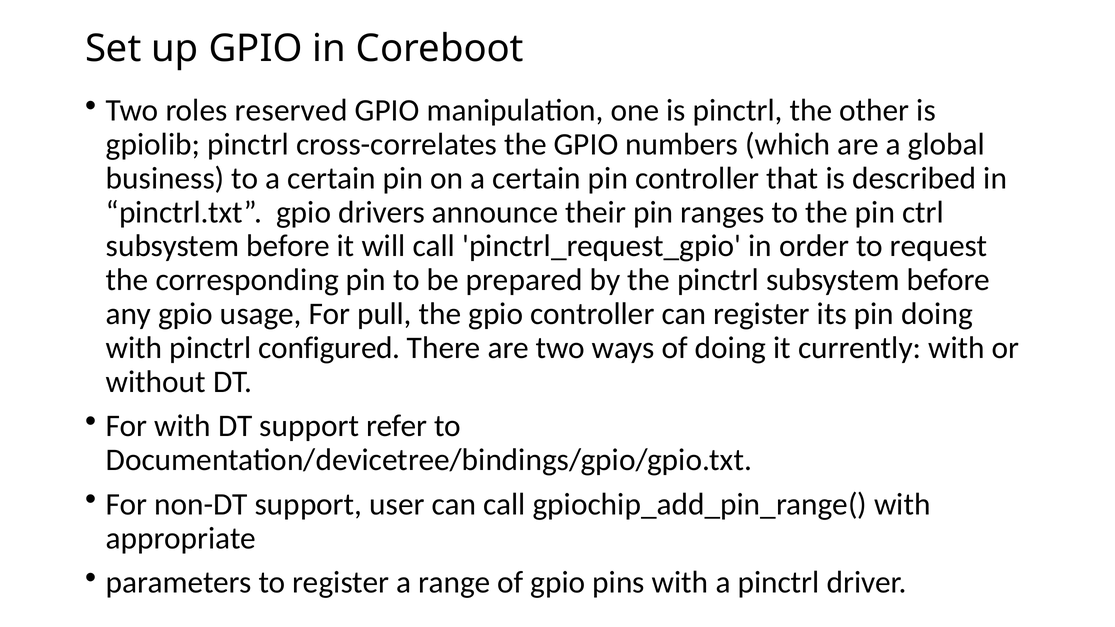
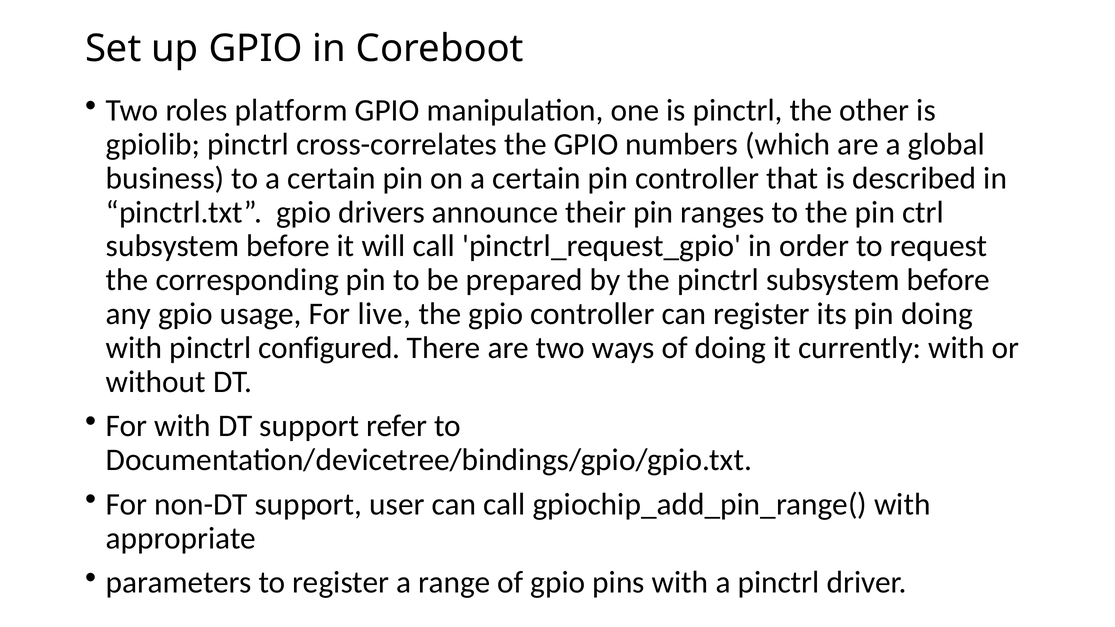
reserved: reserved -> platform (291, 111)
pull: pull -> live (384, 314)
